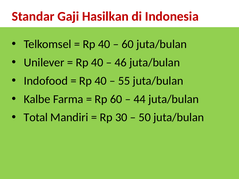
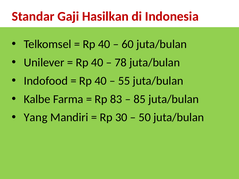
46: 46 -> 78 (121, 63)
Rp 60: 60 -> 83 (116, 99)
44: 44 -> 85 (140, 99)
Total: Total -> Yang (36, 118)
